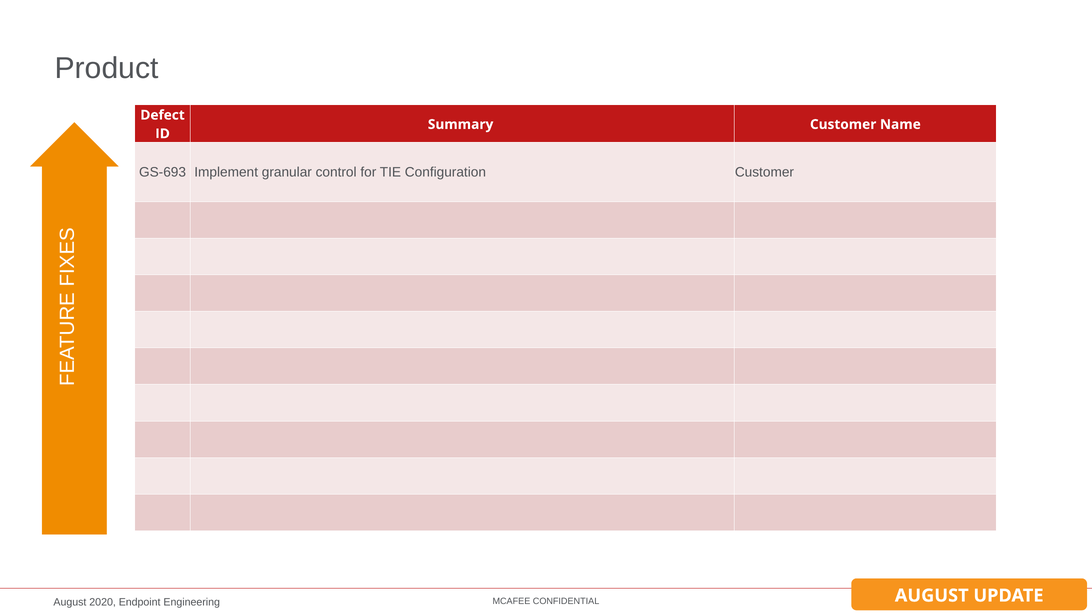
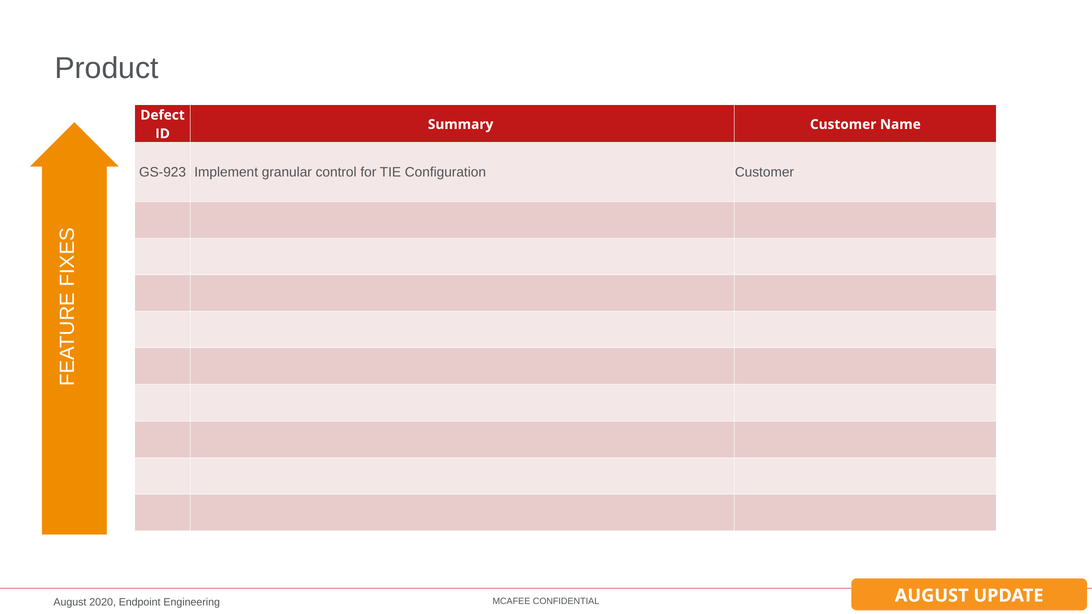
GS-693: GS-693 -> GS-923 (163, 173)
